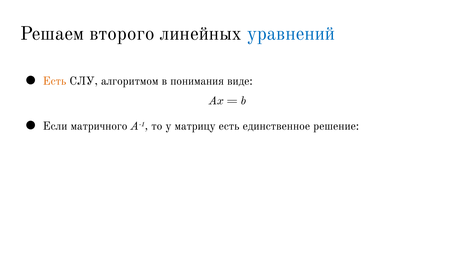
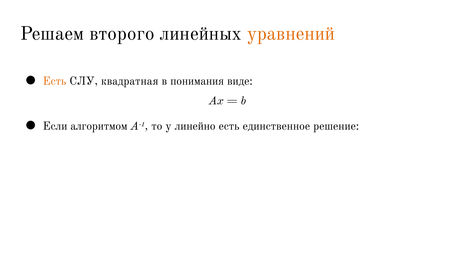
уравнений colour: blue -> orange (291, 34)
алгоритмом: алгоритмом -> квадратная (130, 81)
матричного: матричного -> алгоритмом (99, 126)
матрицу: матрицу -> линейно (195, 126)
